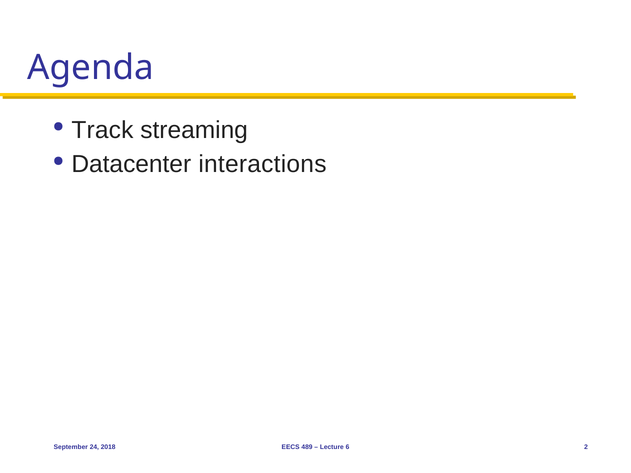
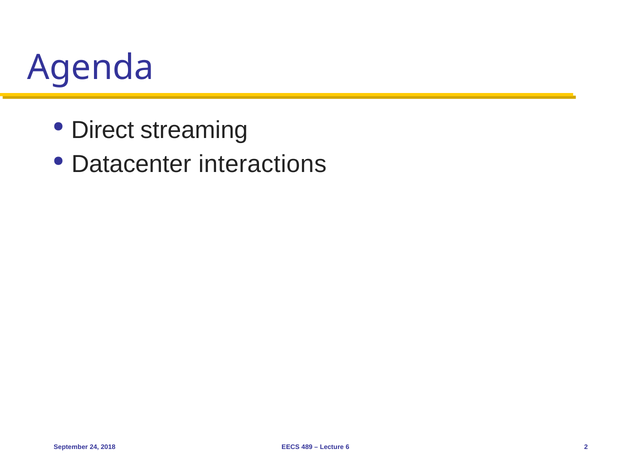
Track: Track -> Direct (103, 130)
